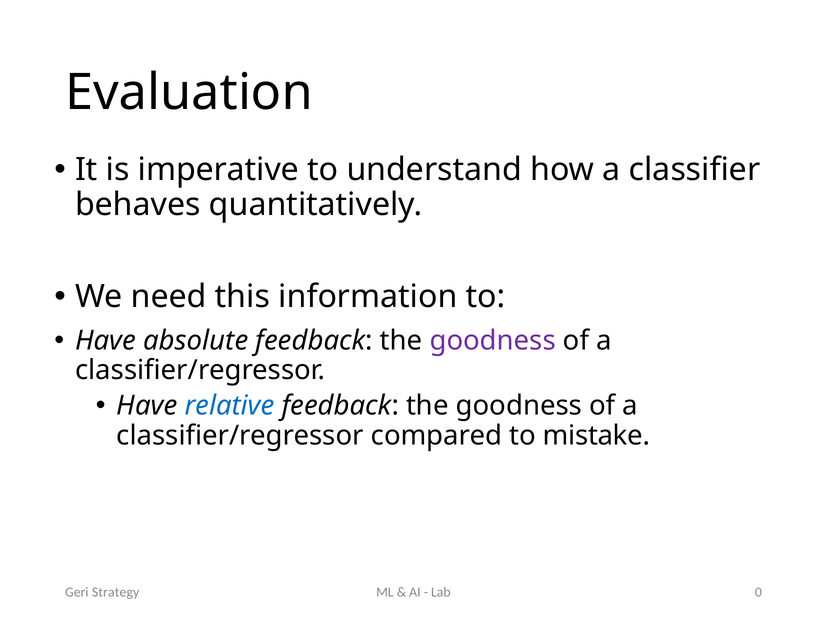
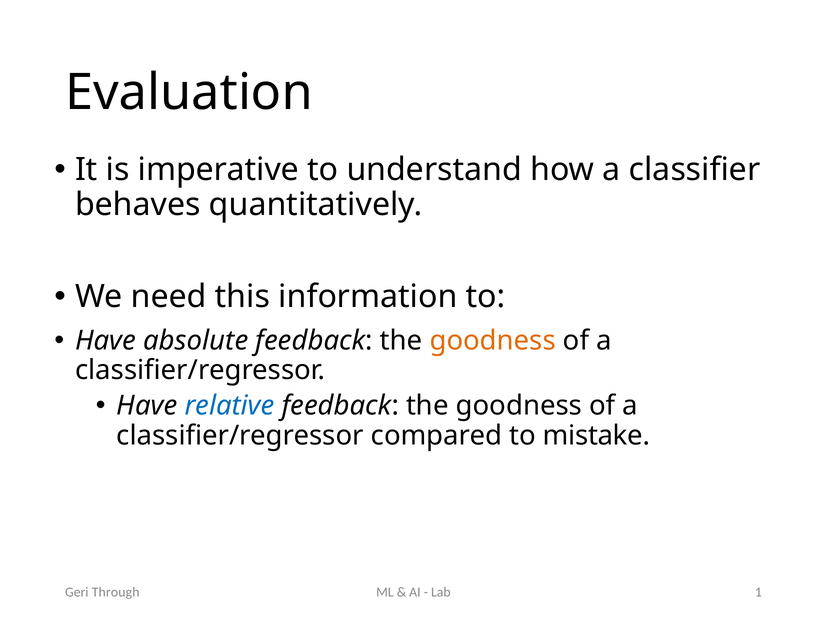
goodness colour: purple -> orange (493, 341)
0: 0 -> 1 (758, 592)
Strategy: Strategy -> Through (116, 592)
